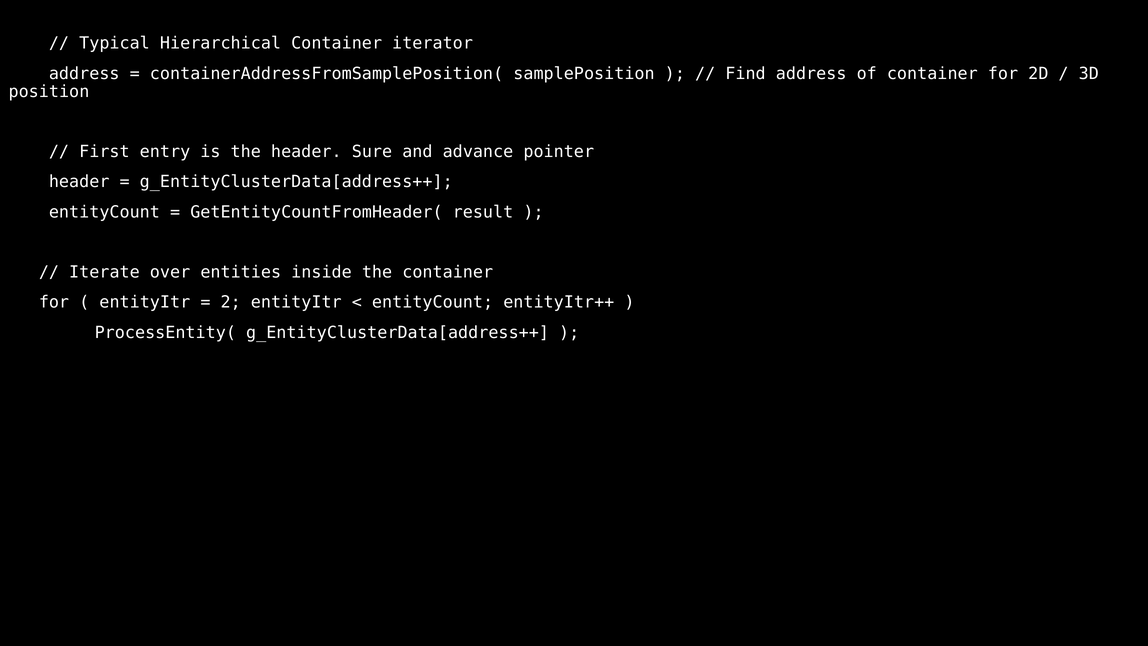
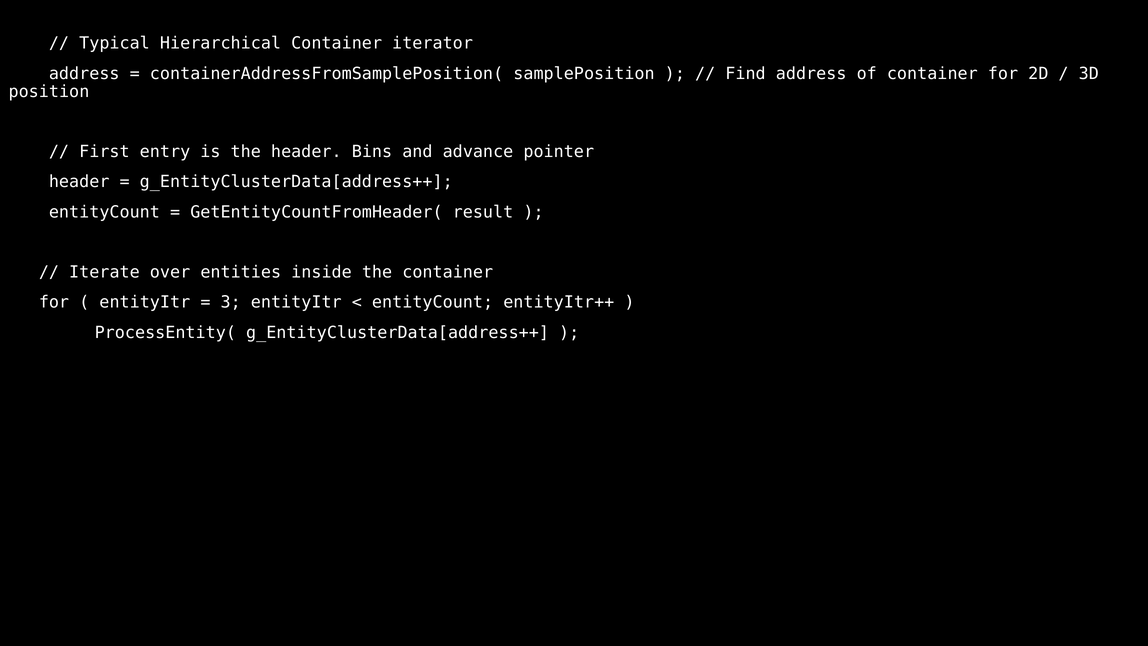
Sure: Sure -> Bins (372, 152)
2: 2 -> 3 (231, 302)
